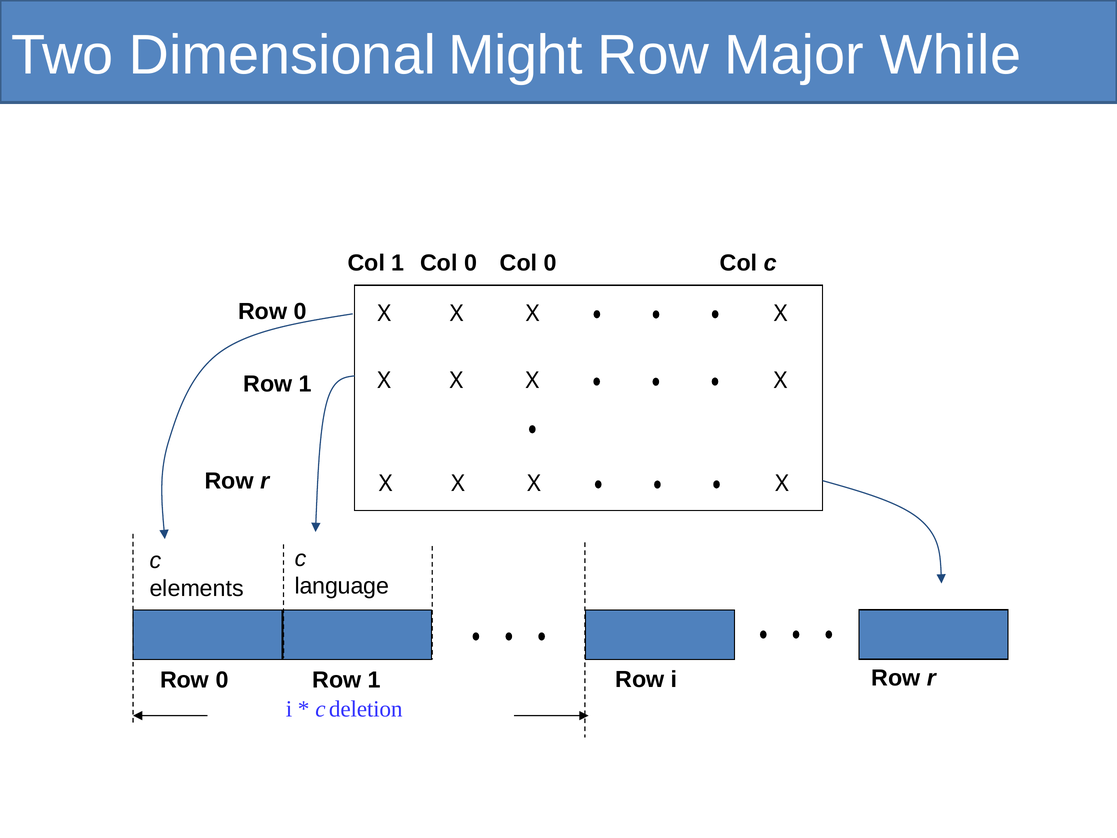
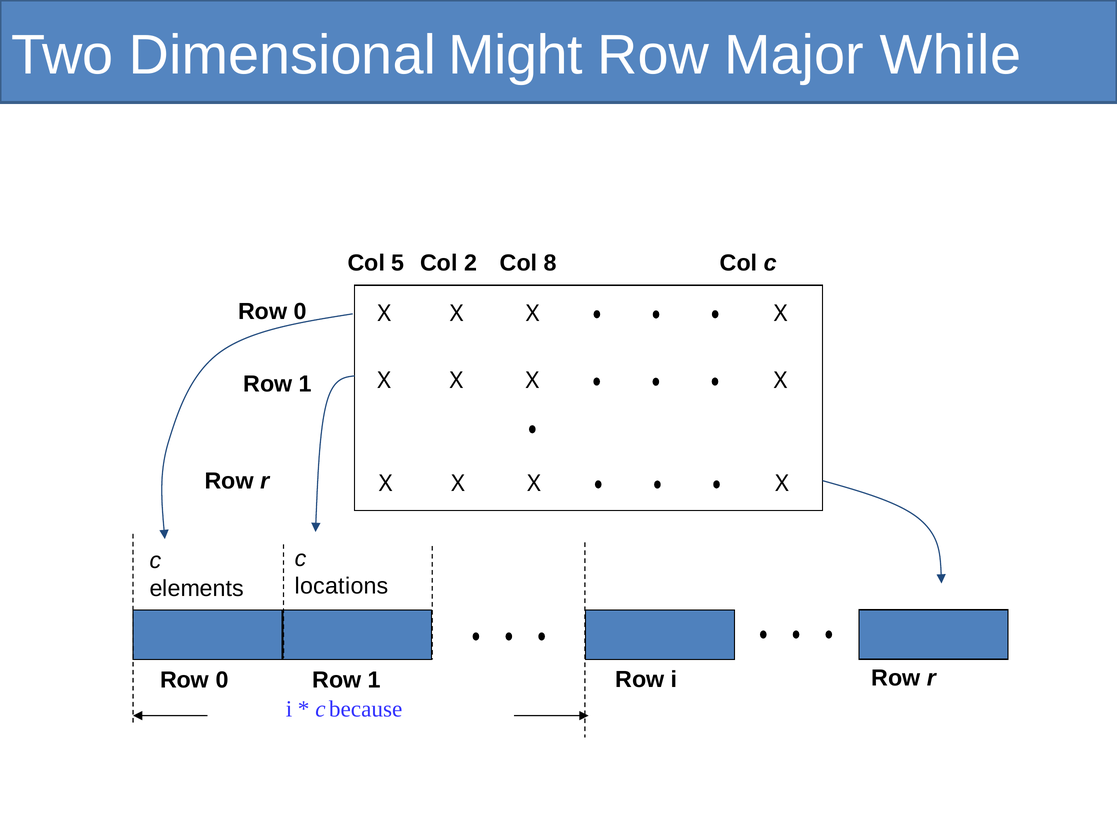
Col 1: 1 -> 5 (398, 263)
0: 0 -> 2 (471, 263)
0: 0 -> 8 (550, 263)
language: language -> locations (342, 586)
deletion: deletion -> because (366, 709)
